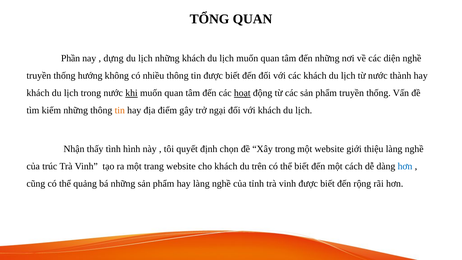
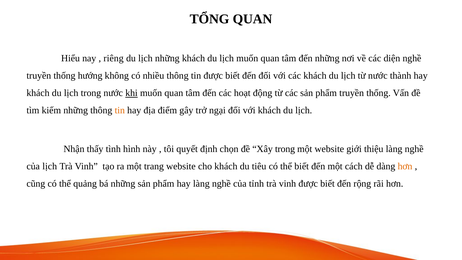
Phần: Phần -> Hiểu (71, 58)
dựng: dựng -> riêng (114, 58)
hoạt underline: present -> none (242, 93)
của trúc: trúc -> lịch (50, 166)
trên: trên -> tiêu (259, 166)
hơn colour: blue -> orange (405, 166)
